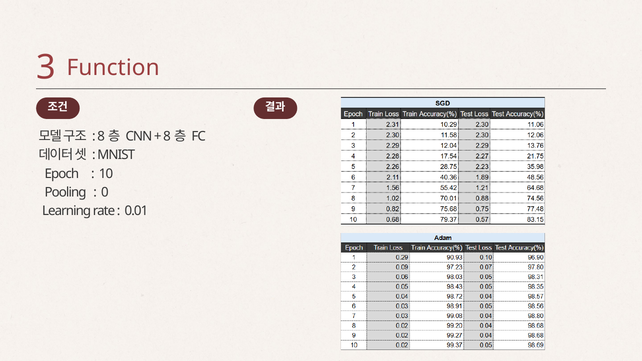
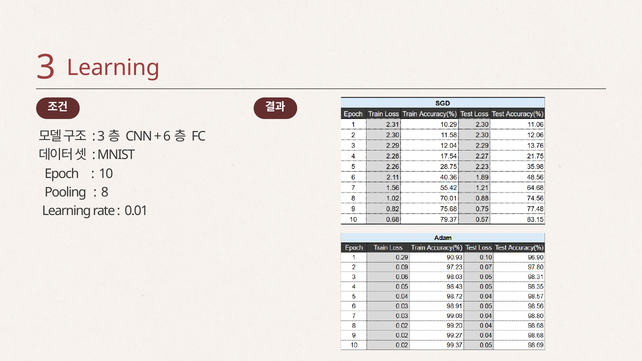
Function: Function -> Learning (113, 68)
8: 8 -> 3 (101, 137)
8: 8 -> 6 (167, 137)
0: 0 -> 8 (105, 192)
